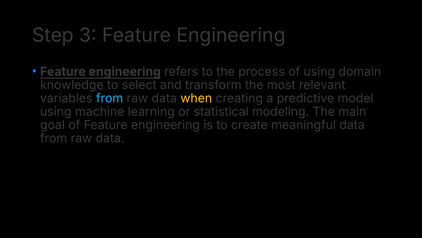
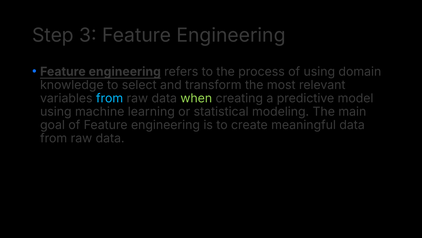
when colour: yellow -> light green (196, 98)
